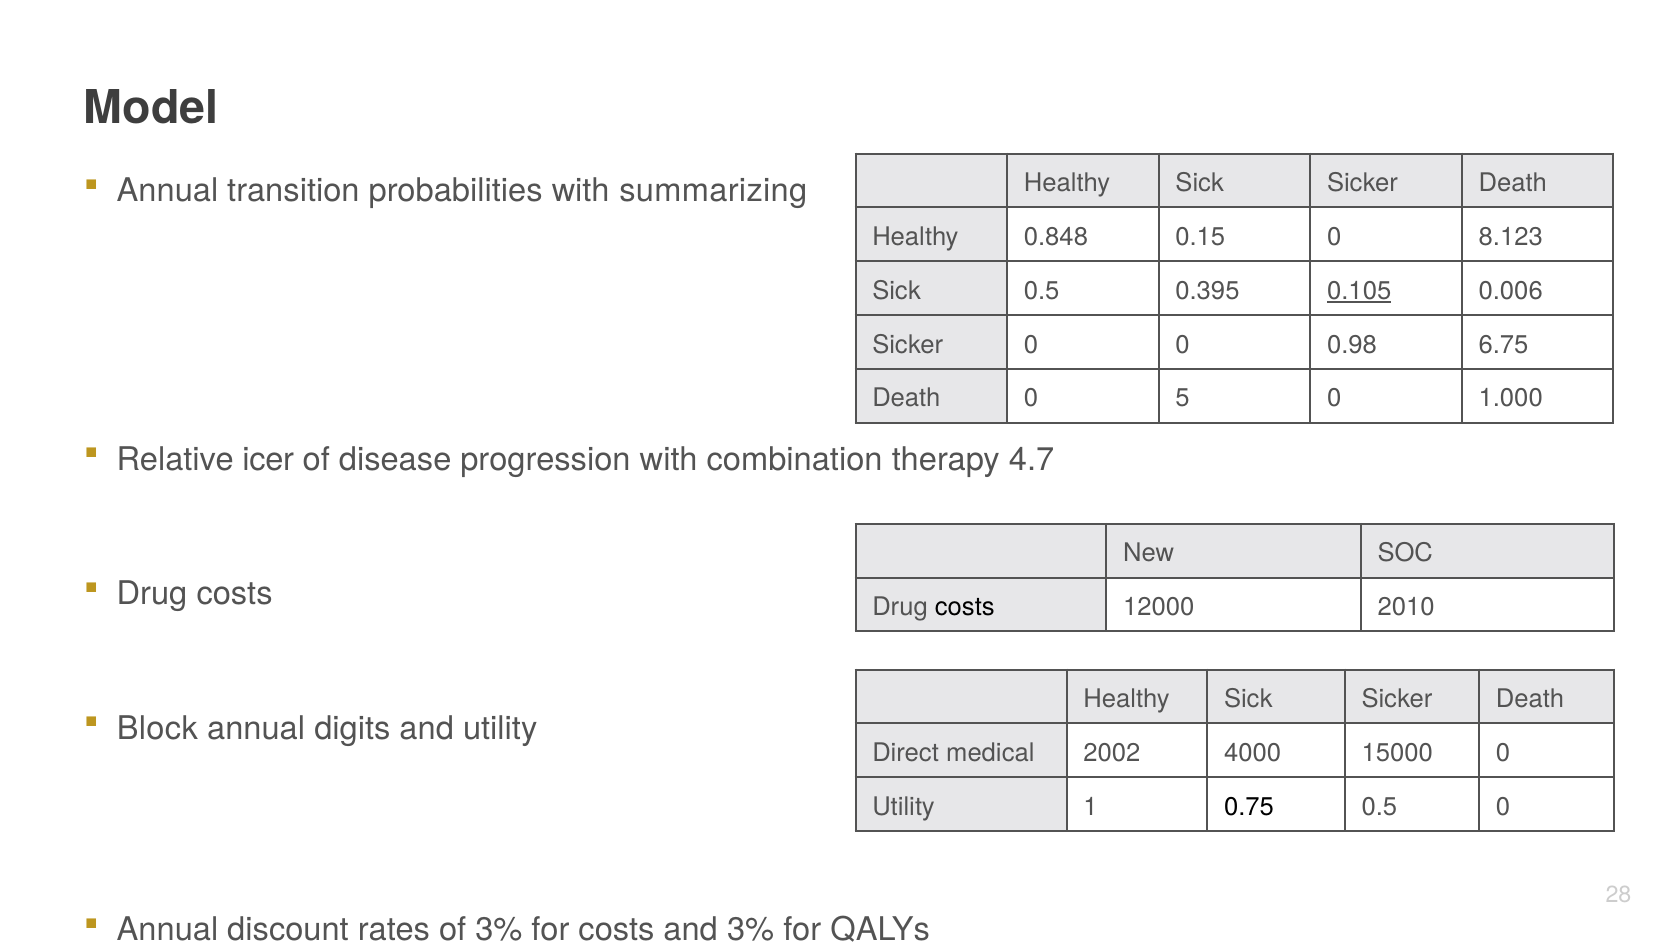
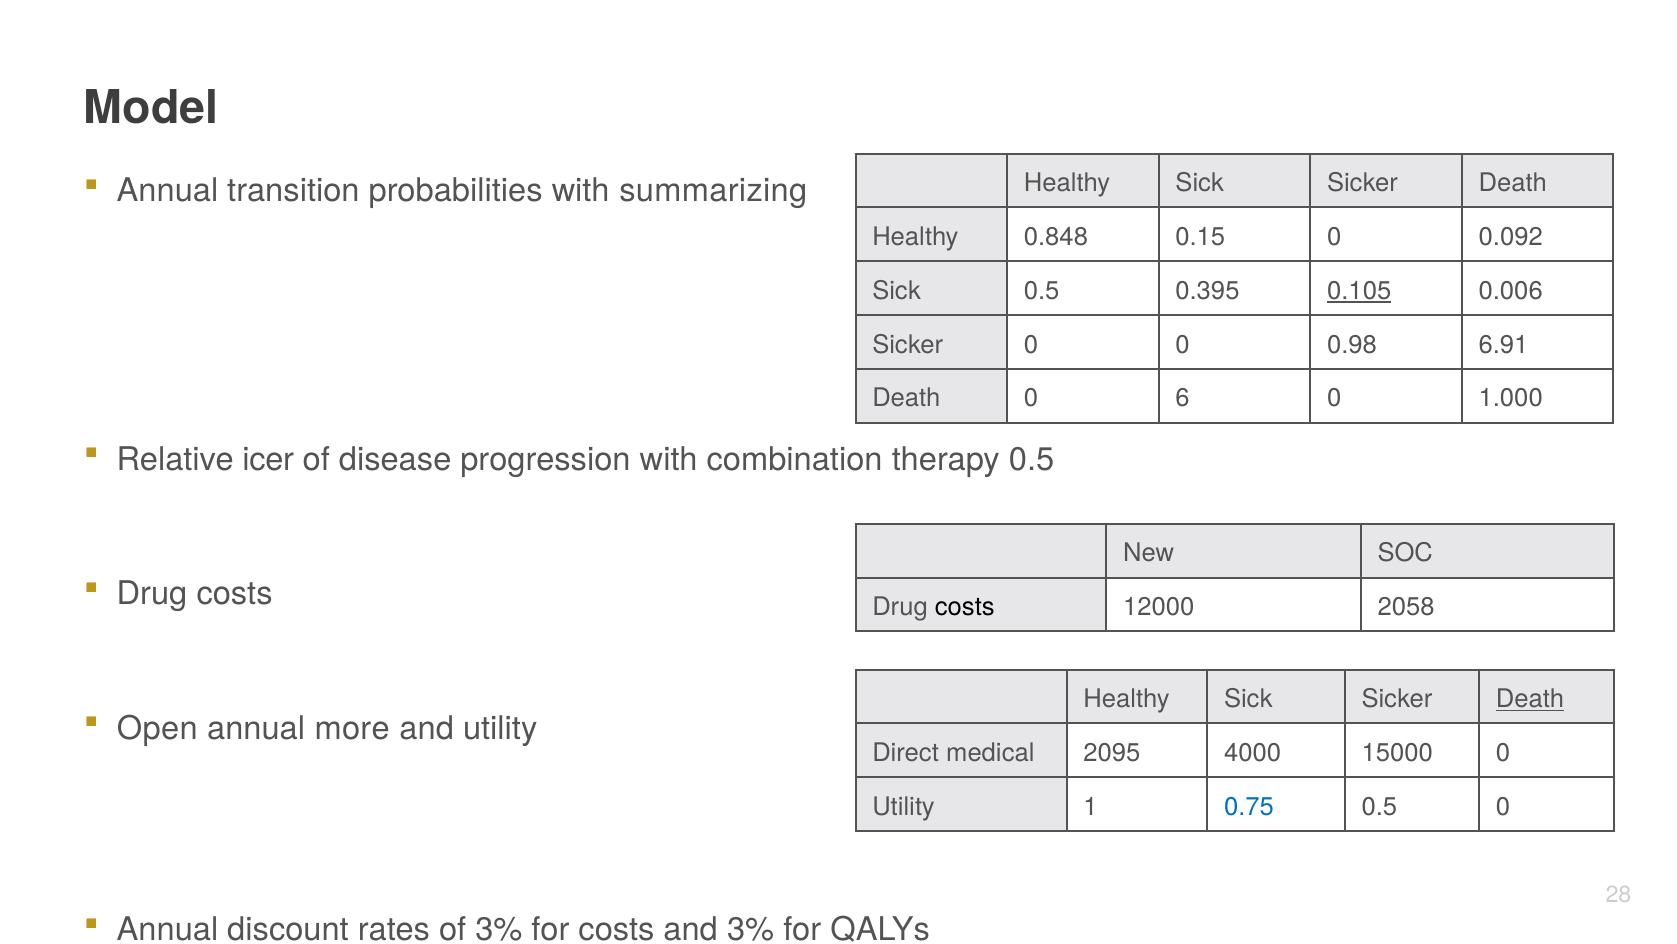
8.123: 8.123 -> 0.092 (1511, 237)
6.75: 6.75 -> 6.91 (1504, 344)
5: 5 -> 6 (1183, 398)
therapy 4.7: 4.7 -> 0.5 (1032, 459)
2010: 2010 -> 2058 (1406, 607)
Death underline: none -> present (1530, 699)
Block: Block -> Open (157, 728)
digits: digits -> more (352, 728)
2002: 2002 -> 2095 (1112, 753)
0.75 colour: black -> blue (1249, 806)
